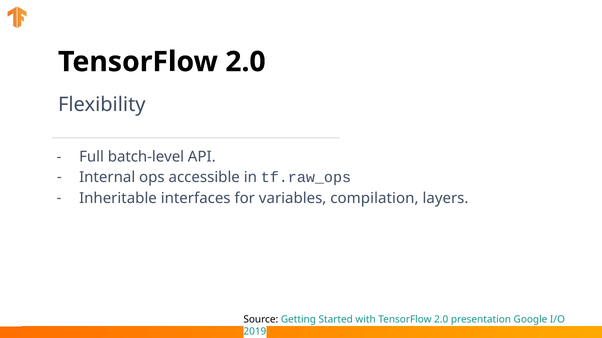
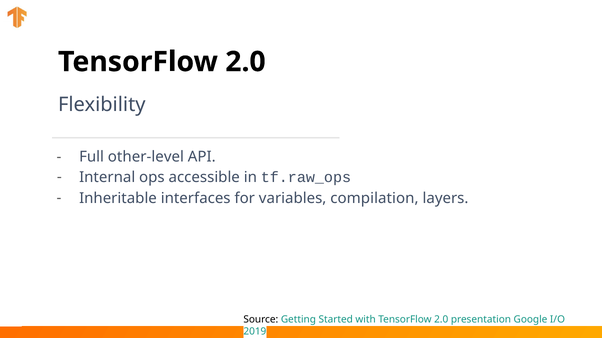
batch-level: batch-level -> other-level (146, 157)
